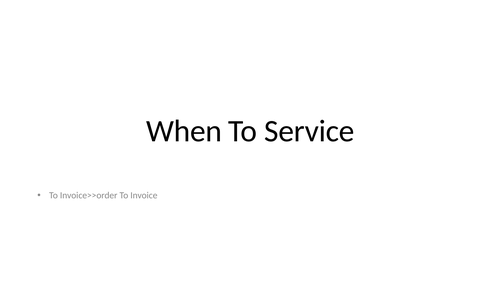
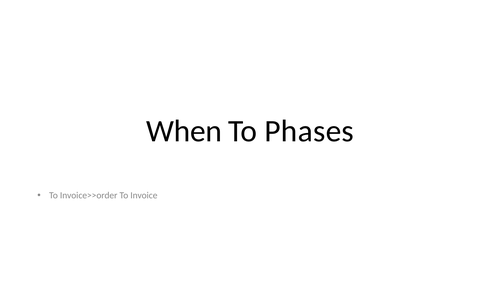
Service: Service -> Phases (309, 132)
